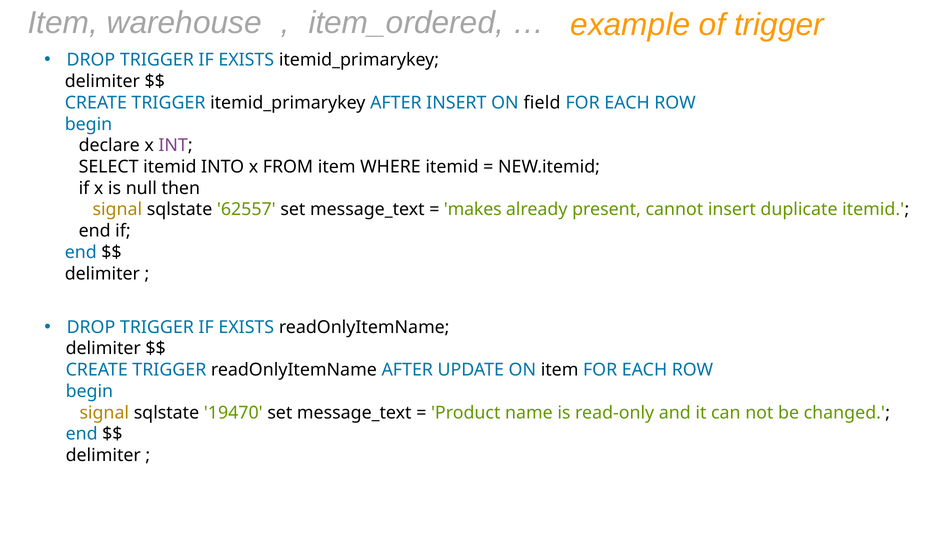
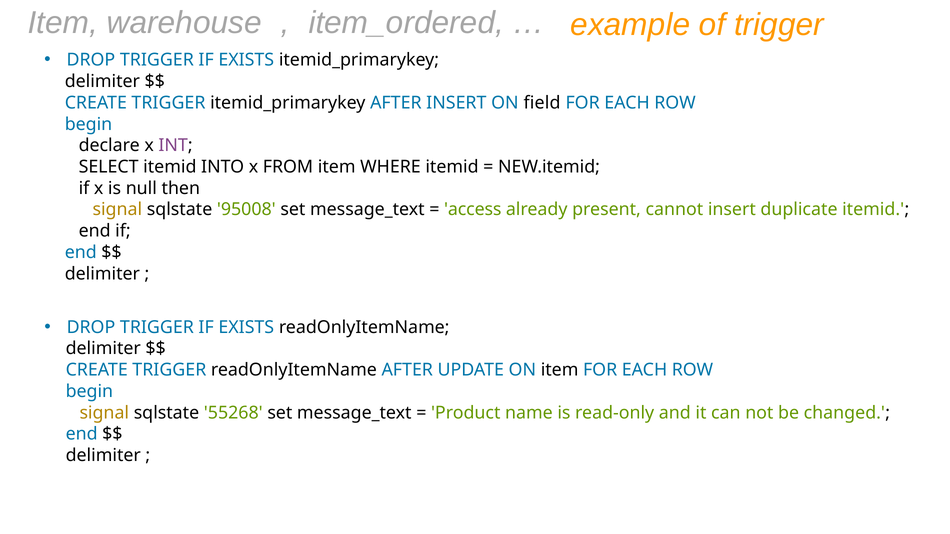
62557: 62557 -> 95008 (246, 210)
makes: makes -> access (473, 210)
19470: 19470 -> 55268 (233, 413)
